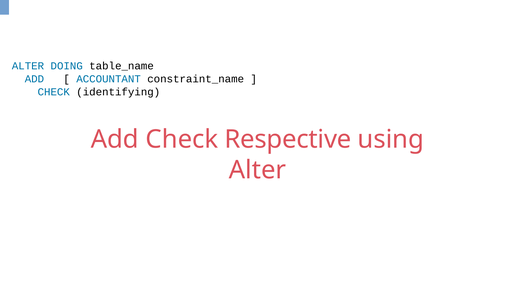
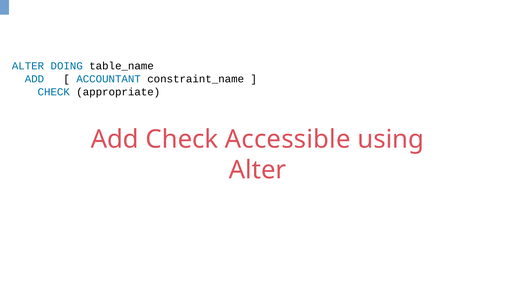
identifying: identifying -> appropriate (118, 92)
Respective: Respective -> Accessible (288, 140)
